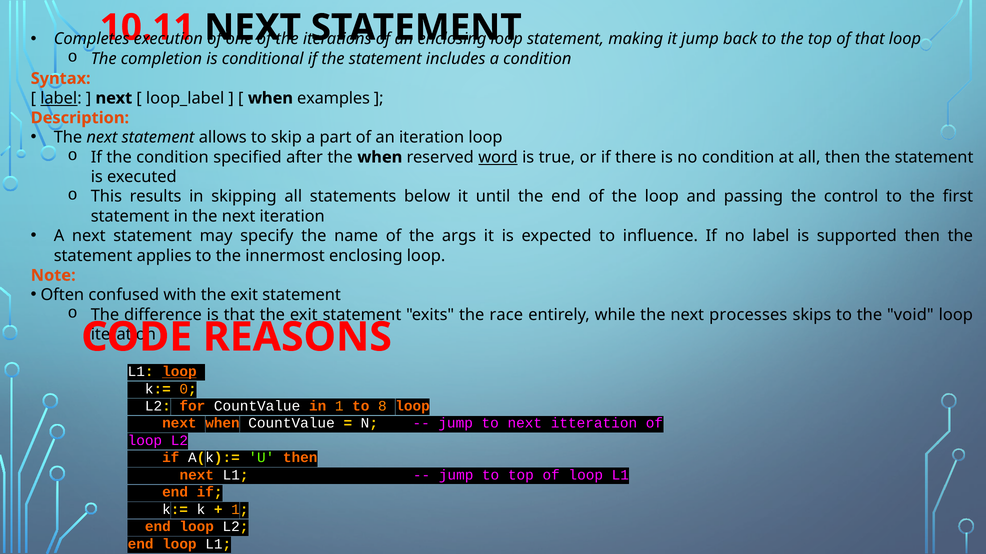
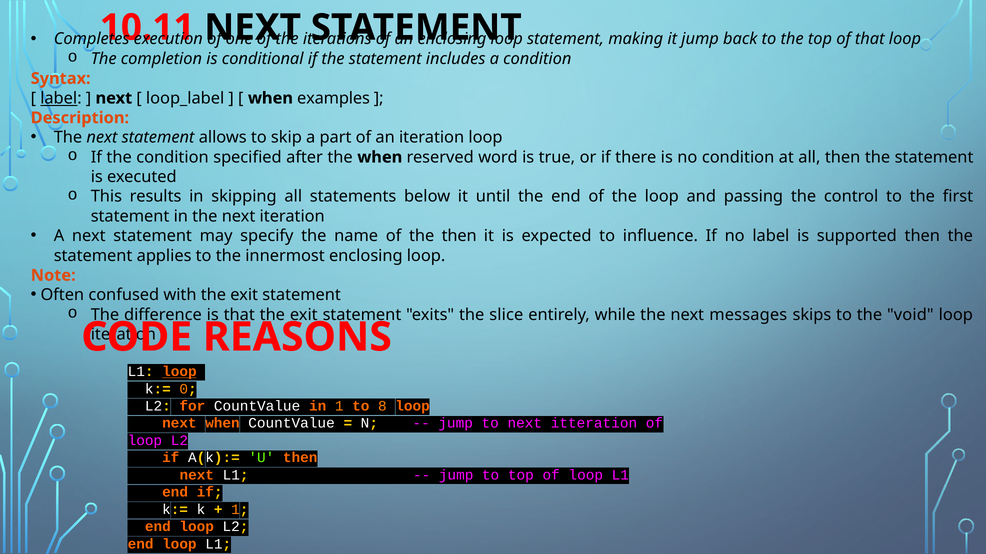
word underline: present -> none (498, 157)
the args: args -> then (459, 236)
race: race -> slice (506, 315)
processes: processes -> messages (748, 315)
